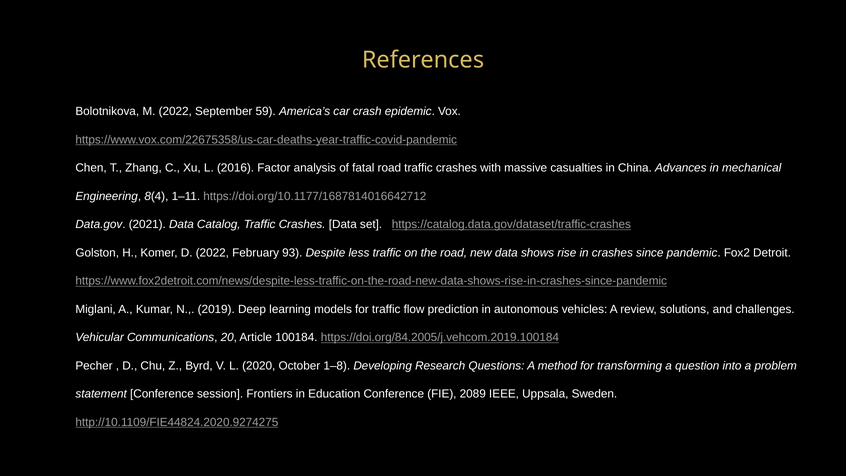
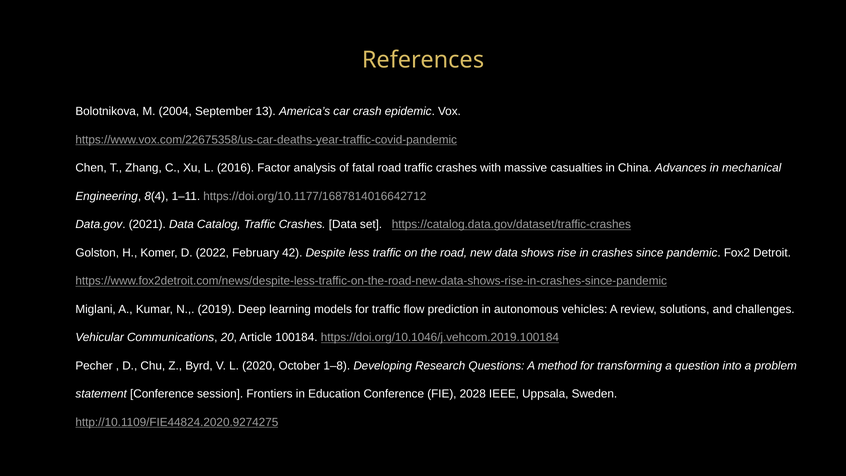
M 2022: 2022 -> 2004 (175, 111)
59: 59 -> 13 (266, 111)
93: 93 -> 42 (292, 253)
https://doi.org/84.2005/j.vehcom.2019.100184: https://doi.org/84.2005/j.vehcom.2019.100184 -> https://doi.org/10.1046/j.vehcom.2019.100184 (440, 337)
2089: 2089 -> 2028 (473, 394)
